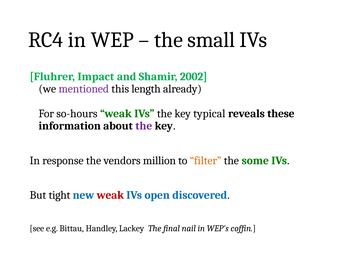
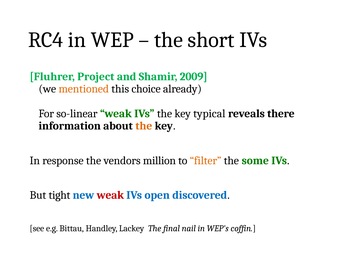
small: small -> short (211, 40)
Impact: Impact -> Project (96, 77)
2002: 2002 -> 2009 (194, 77)
mentioned colour: purple -> orange (84, 89)
length: length -> choice (146, 89)
so-hours: so-hours -> so-linear (77, 114)
these: these -> there (281, 114)
the colour: purple -> orange (144, 126)
